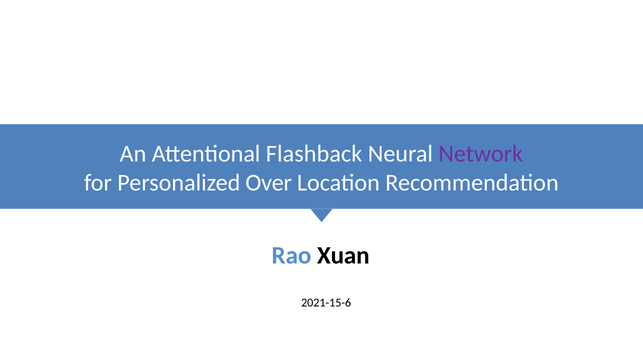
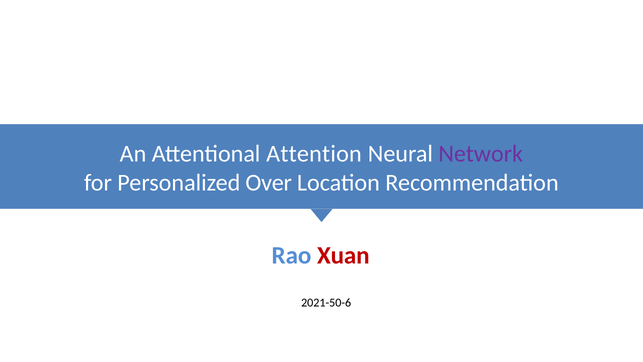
Flashback: Flashback -> Attention (314, 154)
Xuan colour: black -> red (343, 255)
2021-15-6: 2021-15-6 -> 2021-50-6 (326, 302)
